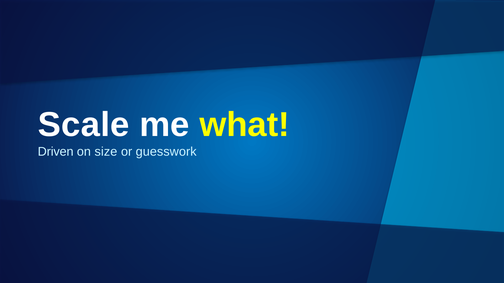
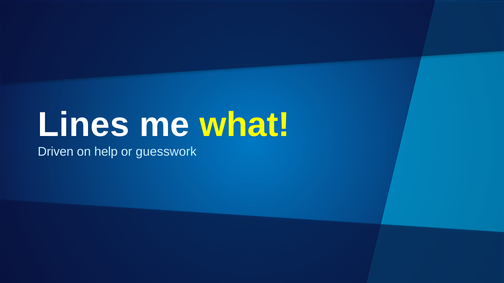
Scale: Scale -> Lines (84, 125)
size: size -> help (106, 152)
